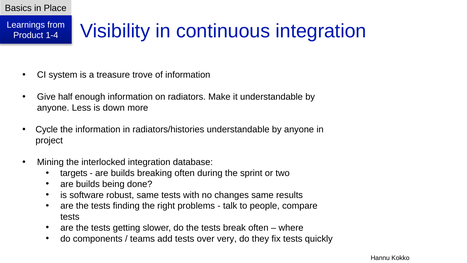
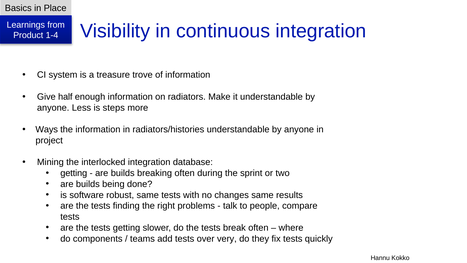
down: down -> steps (114, 108)
Cycle: Cycle -> Ways (47, 129)
targets: targets -> getting (74, 173)
